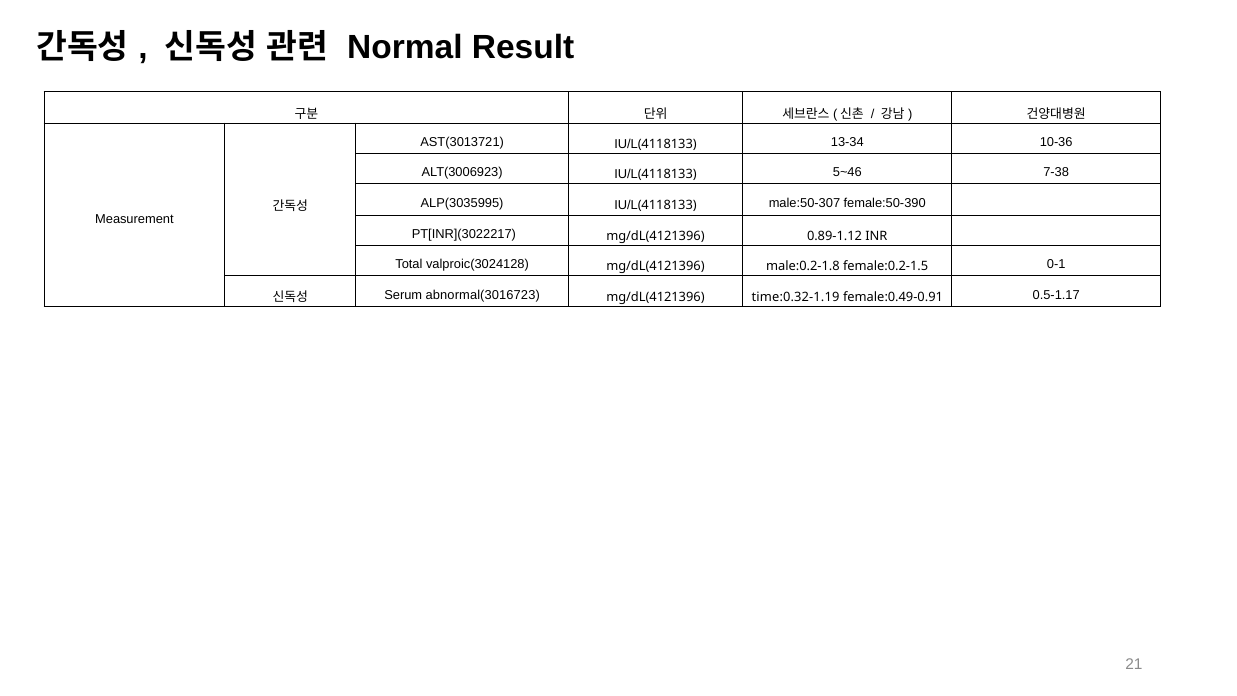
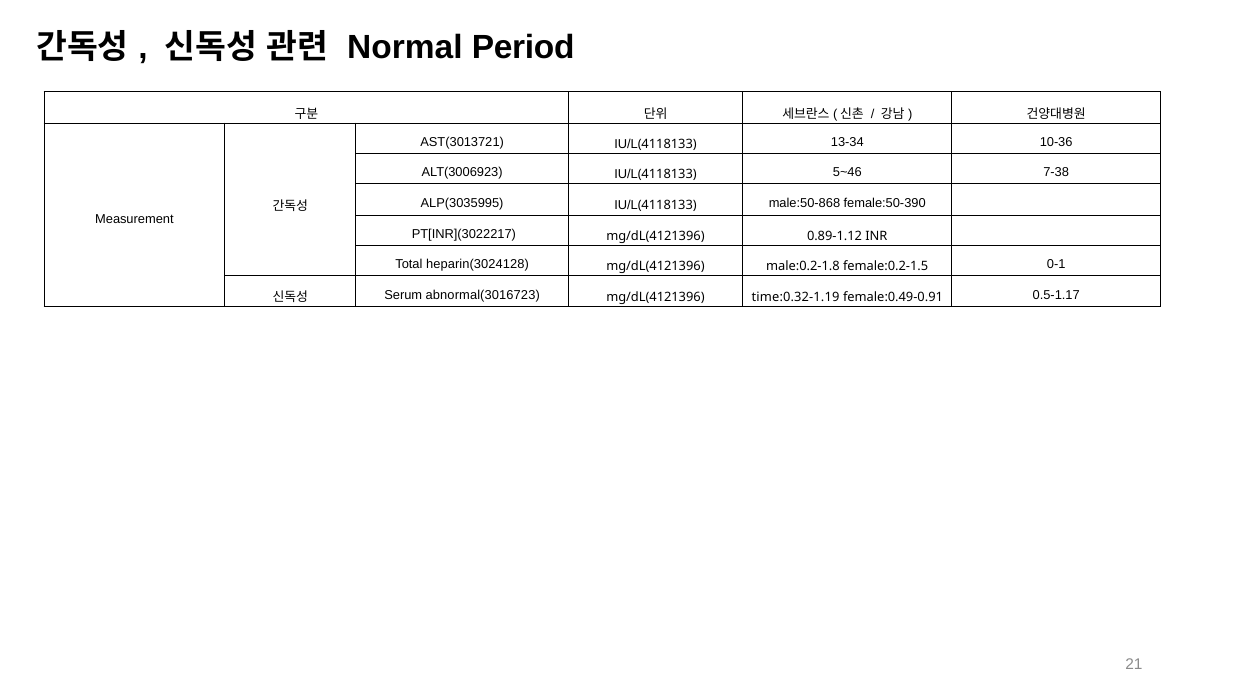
Result: Result -> Period (523, 47)
male:50-307: male:50-307 -> male:50-868 (804, 204)
valproic(3024128: valproic(3024128 -> heparin(3024128 (477, 264)
